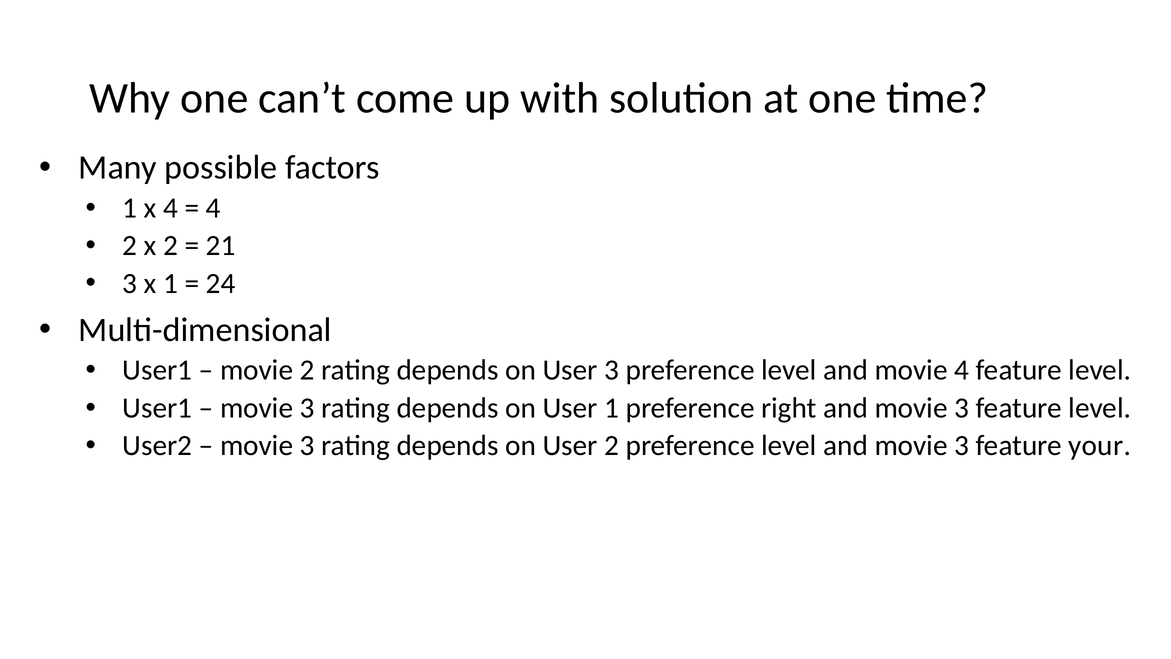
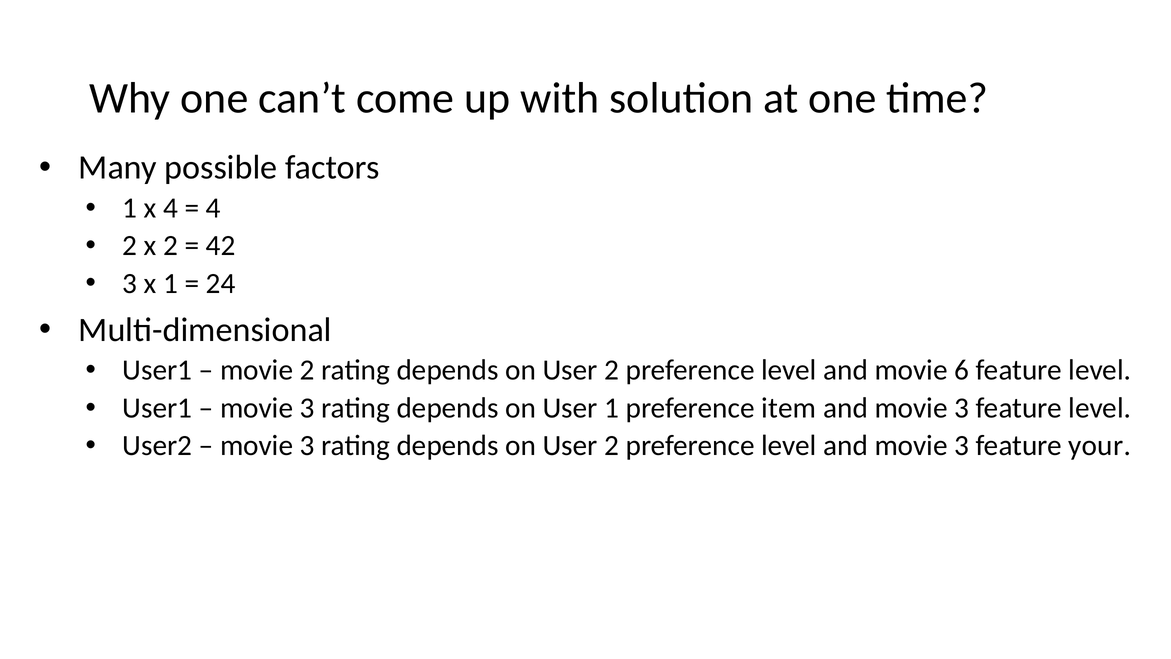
21: 21 -> 42 (221, 246)
3: 3 -> 2 (612, 370)
movie 4: 4 -> 6 (962, 370)
right: right -> item (789, 408)
